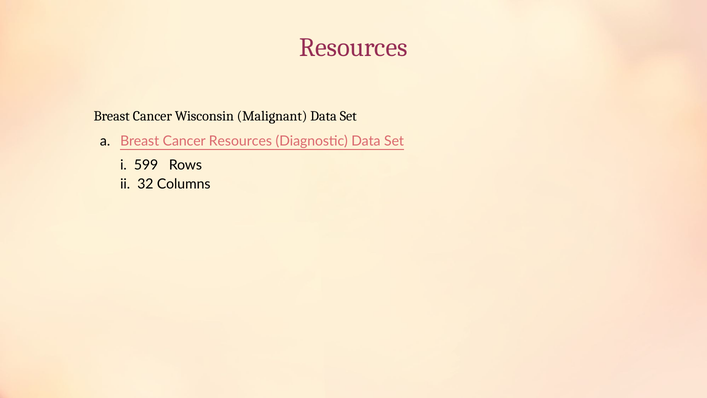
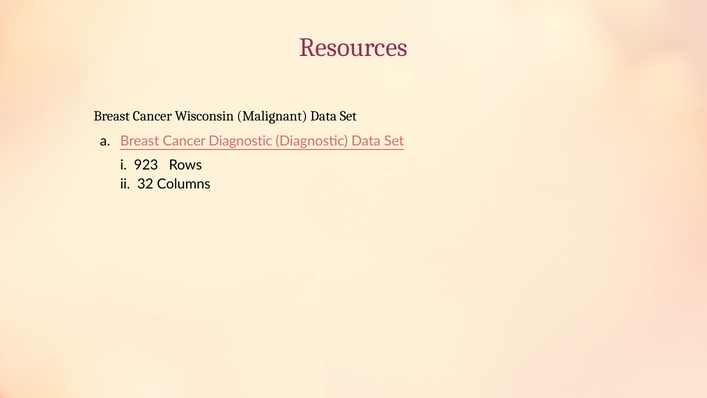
Cancer Resources: Resources -> Diagnostic (240, 141)
599: 599 -> 923 (146, 165)
